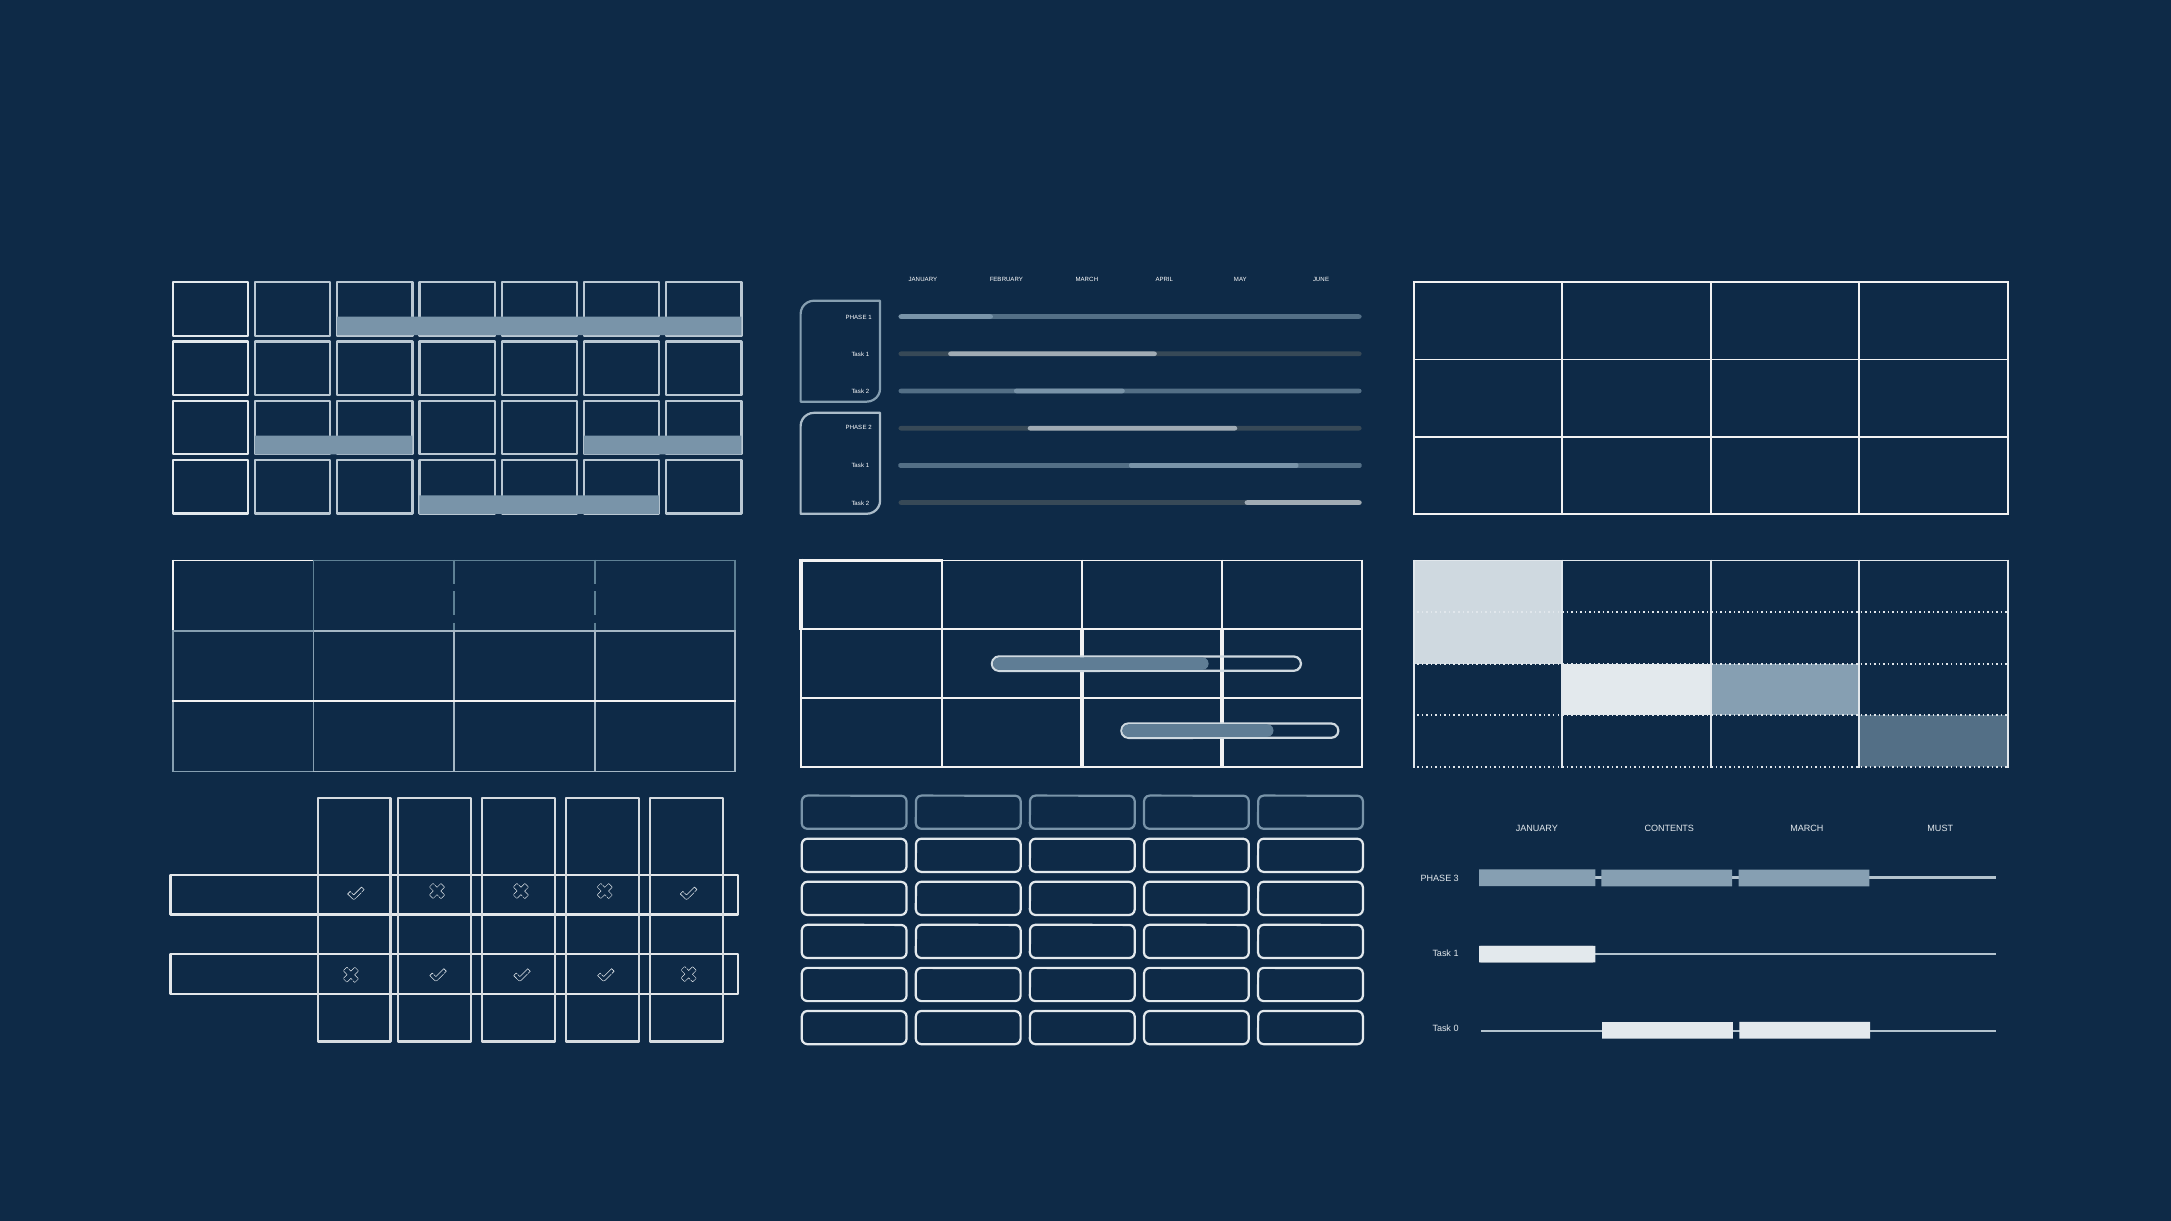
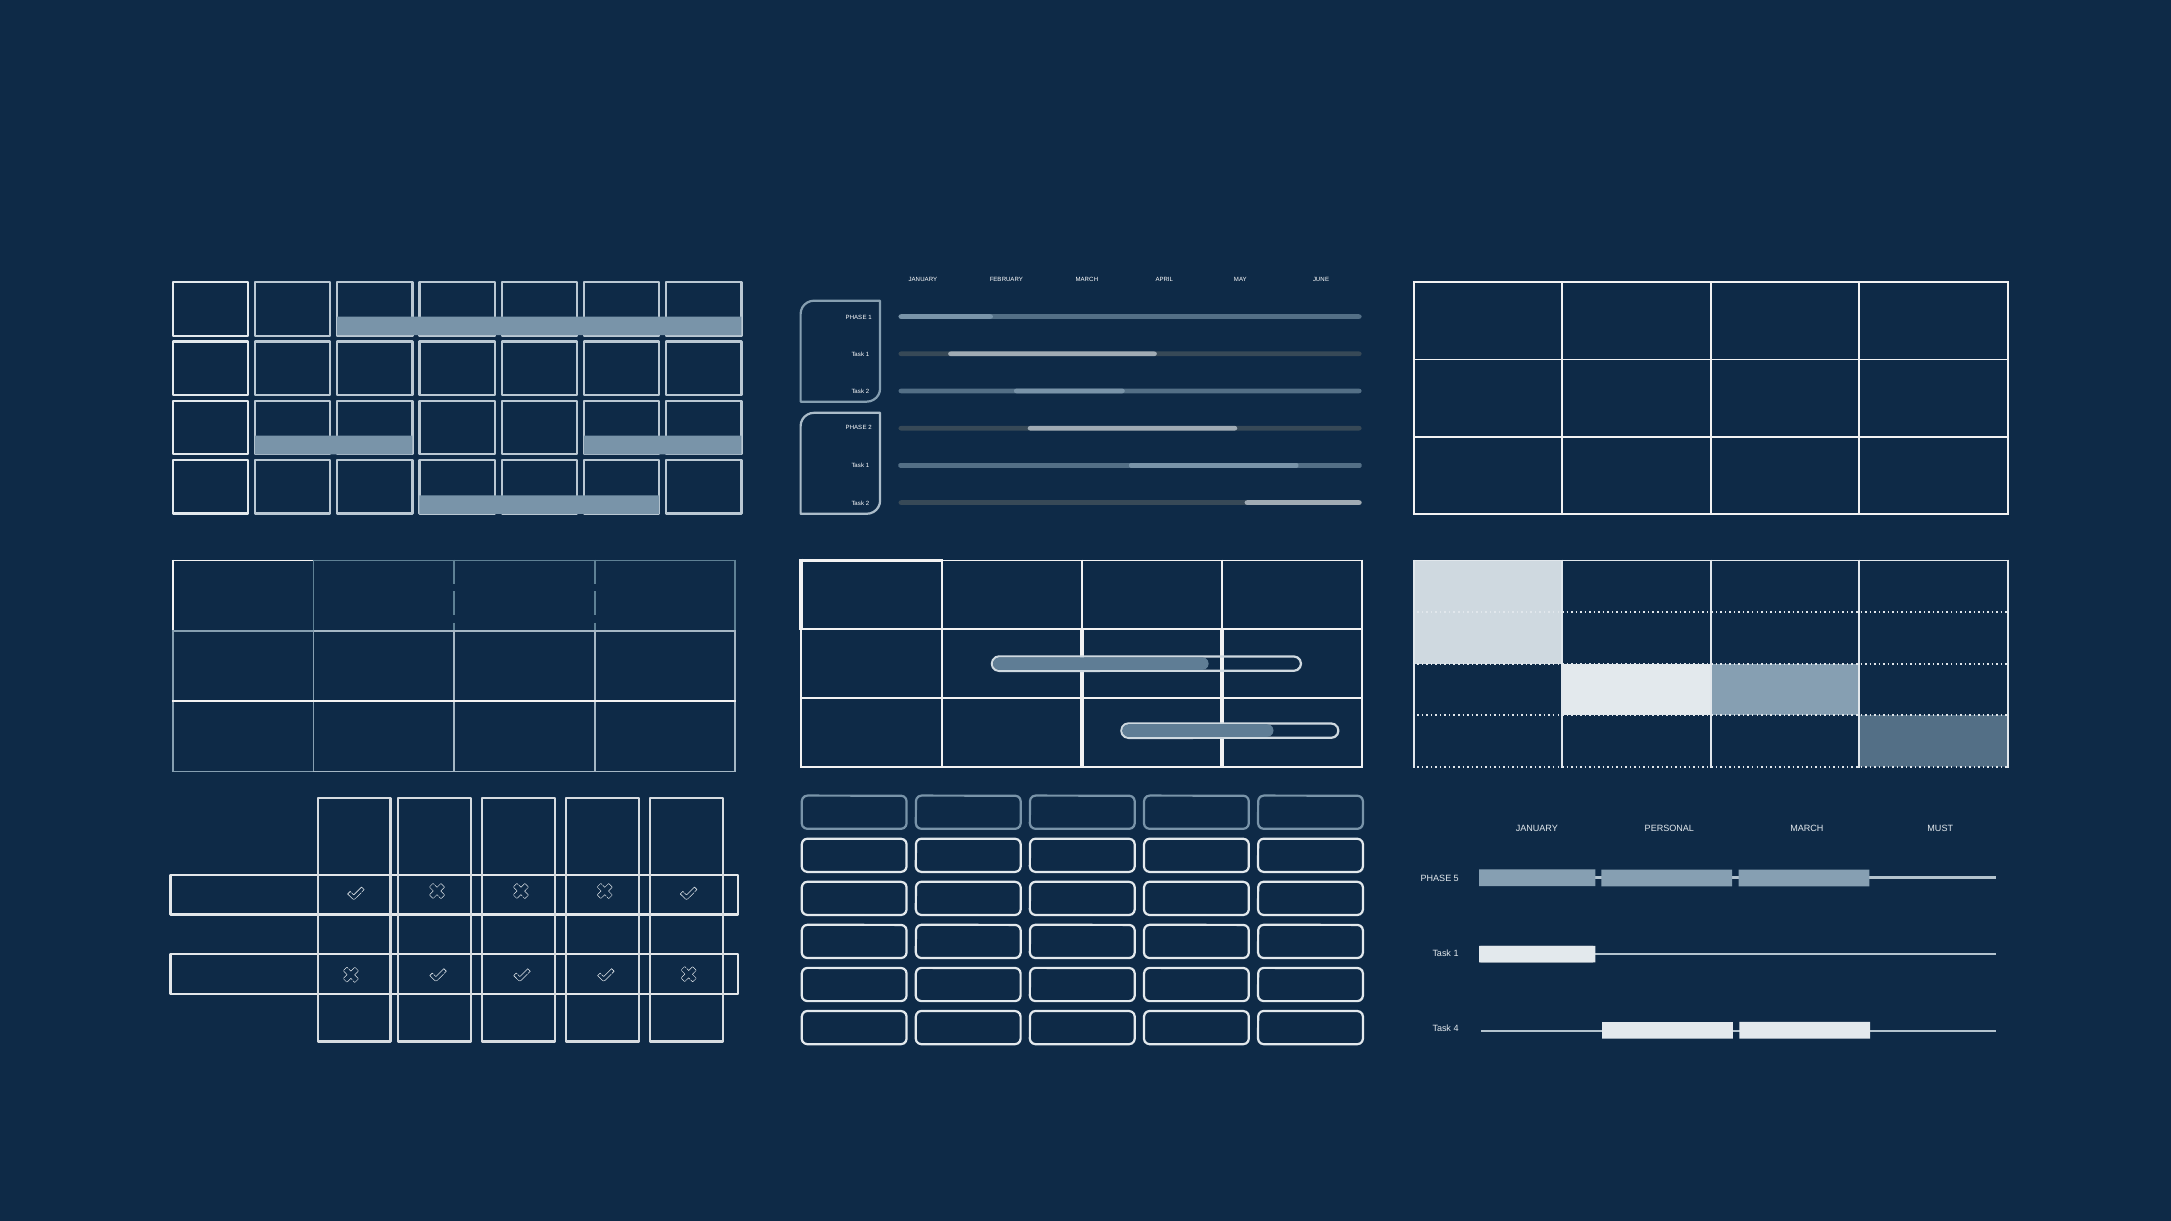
CONTENTS: CONTENTS -> PERSONAL (1669, 828)
3: 3 -> 5 (1456, 878)
0: 0 -> 4 (1456, 1028)
